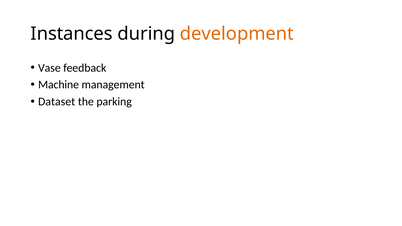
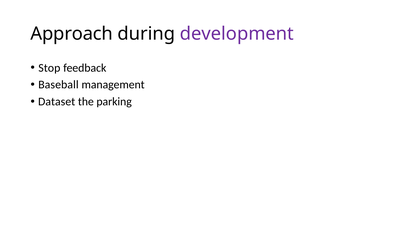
Instances: Instances -> Approach (72, 34)
development colour: orange -> purple (237, 34)
Vase: Vase -> Stop (49, 68)
Machine: Machine -> Baseball (58, 85)
